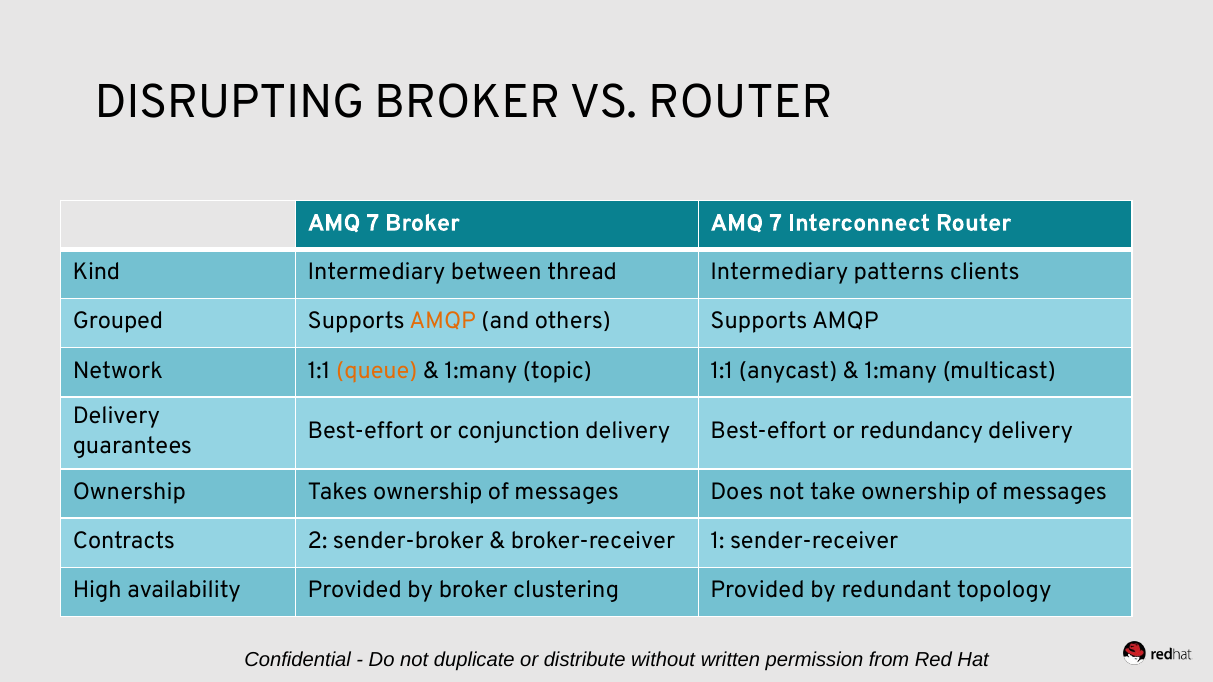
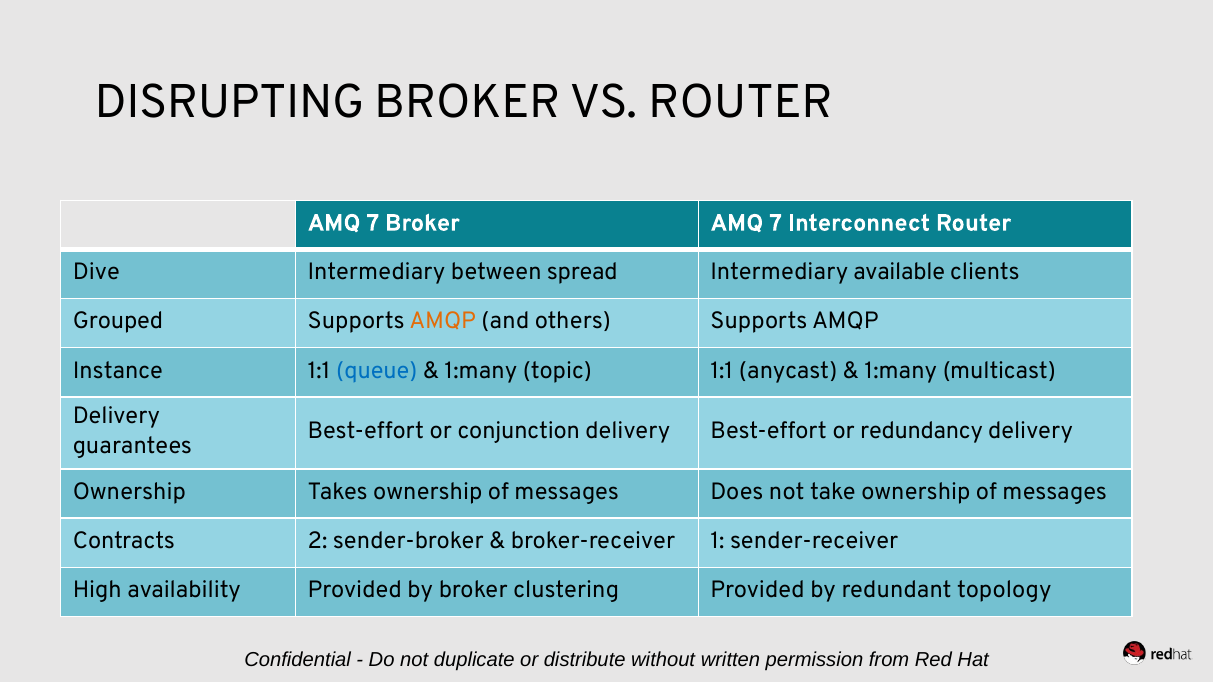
Kind: Kind -> Dive (96, 272)
thread: thread -> spread (582, 272)
patterns: patterns -> available (899, 272)
Network: Network -> Instance (118, 371)
queue colour: orange -> blue (377, 371)
